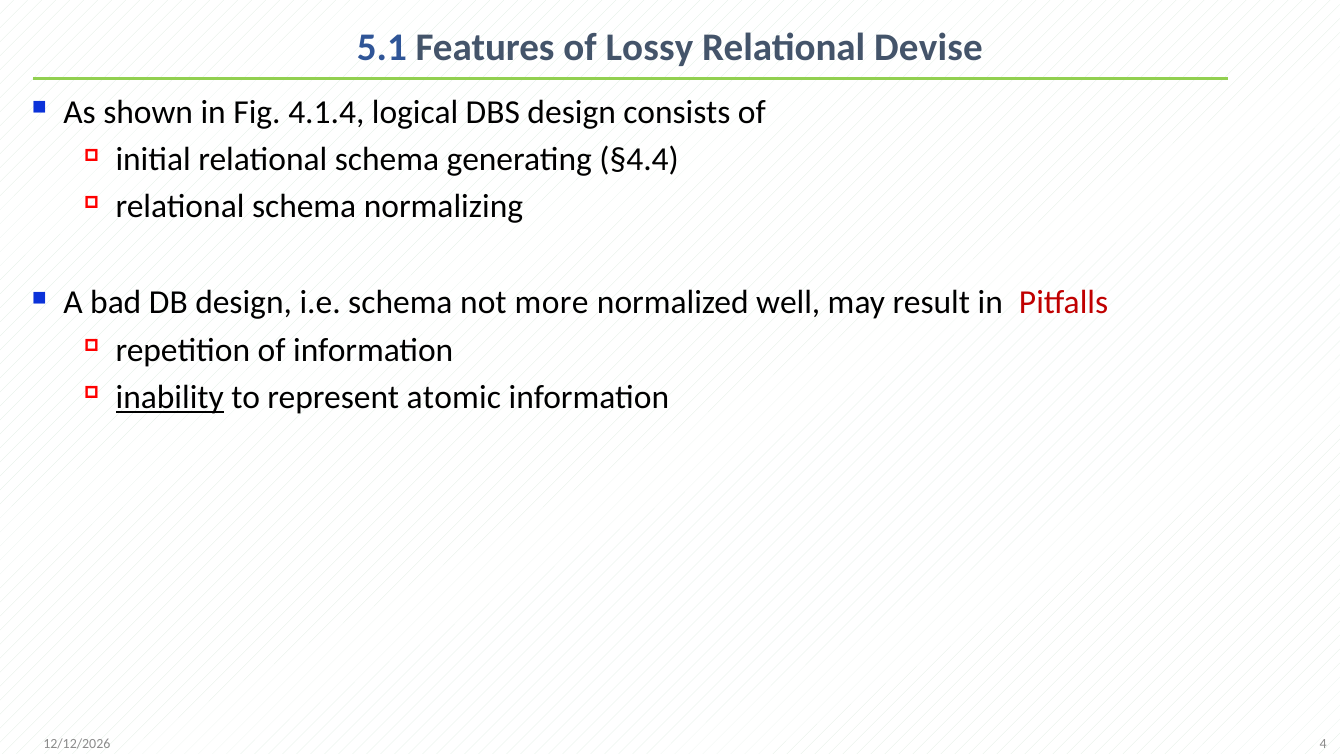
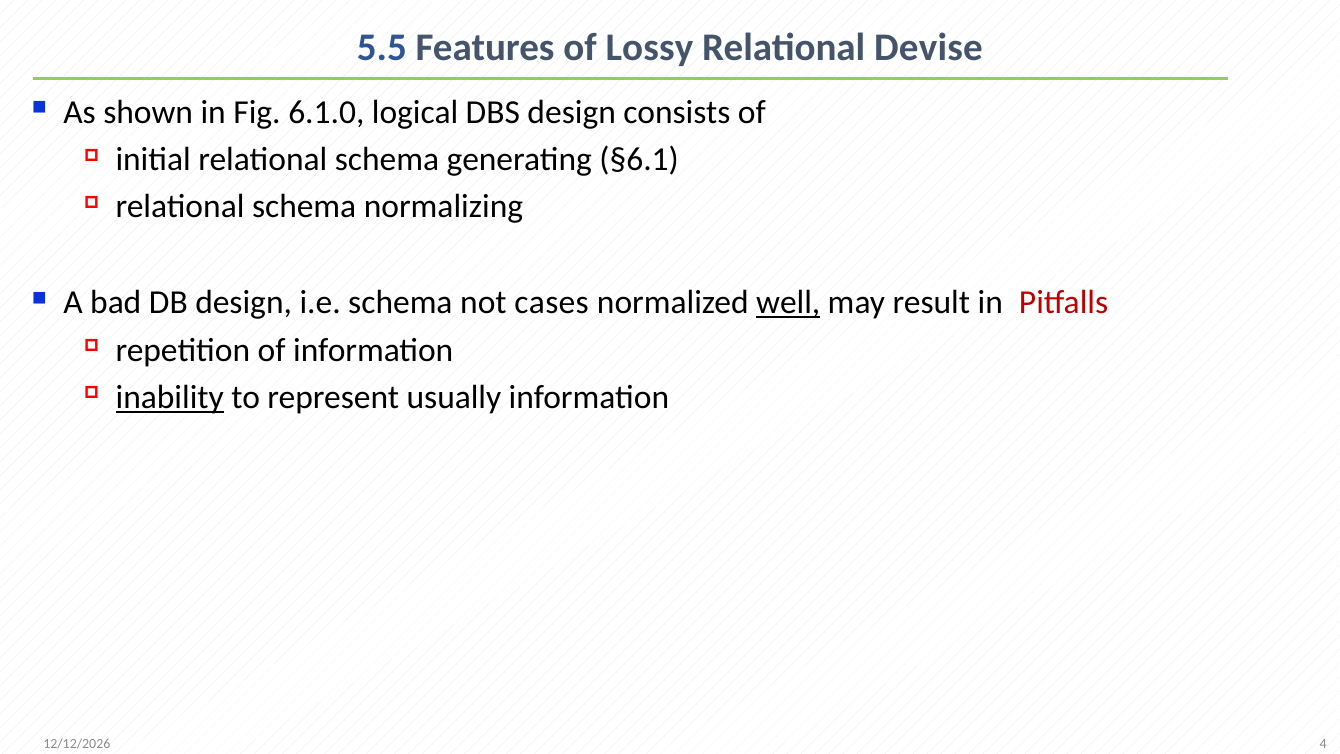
5.1: 5.1 -> 5.5 (382, 47)
4.1.4: 4.1.4 -> 6.1.0 (326, 112)
§4.4: §4.4 -> §6.1 (639, 160)
more: more -> cases (552, 303)
well underline: none -> present (788, 303)
atomic: atomic -> usually (454, 397)
